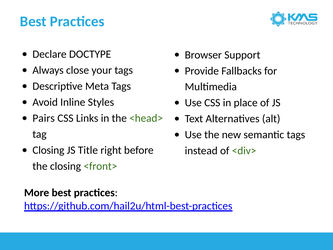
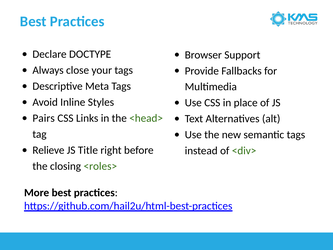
Closing: Closing -> Relieve (48, 150)
<front>: <front> -> <roles> (100, 166)
